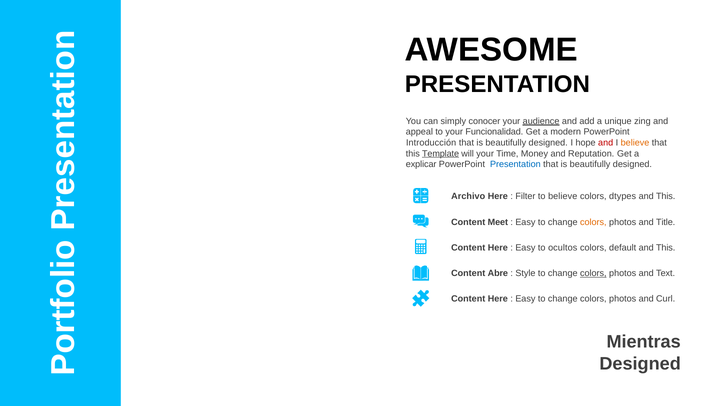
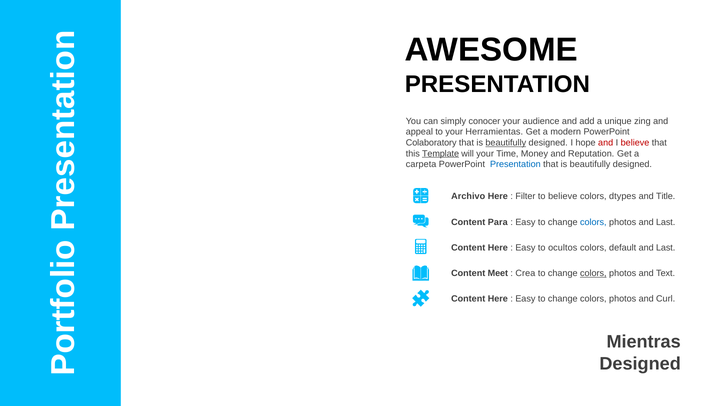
audience underline: present -> none (541, 121)
Funcionalidad: Funcionalidad -> Herramientas (494, 132)
Introducción: Introducción -> Colaboratory (431, 143)
beautifully underline: none -> present (506, 143)
believe colour: orange -> red (635, 143)
explicar: explicar -> carpeta (421, 165)
This: This -> Title (666, 197)
Meet: Meet -> Para (498, 222)
colors colour: orange -> blue (593, 222)
photos and Title: Title -> Last (666, 222)
This: This -> Last (666, 248)
Abre: Abre -> Meet (498, 274)
Style: Style -> Crea (525, 274)
